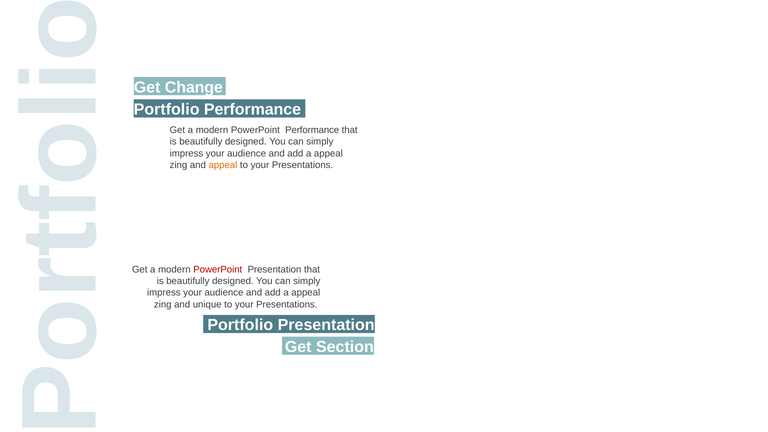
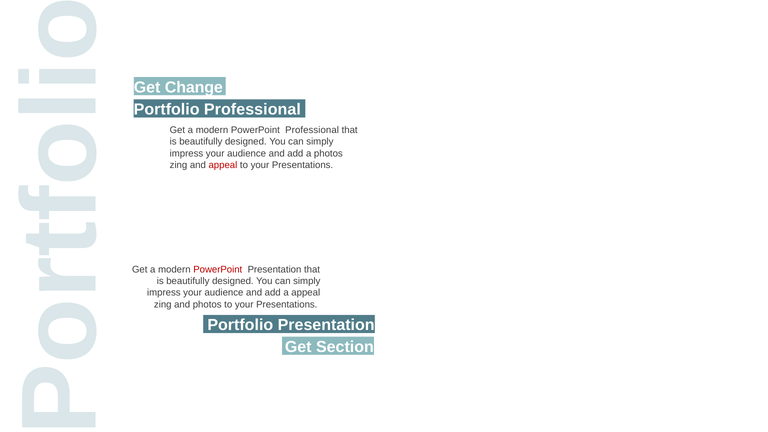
Portfolio Performance: Performance -> Professional (252, 109)
PowerPoint Performance: Performance -> Professional (312, 130)
appeal: appeal -> photos (328, 153)
appeal colour: orange -> red (223, 165)
and unique: unique -> photos (207, 304)
